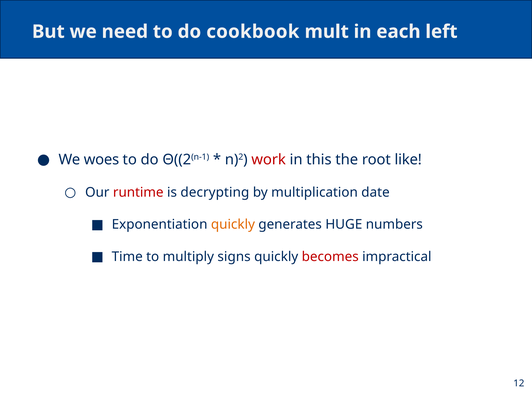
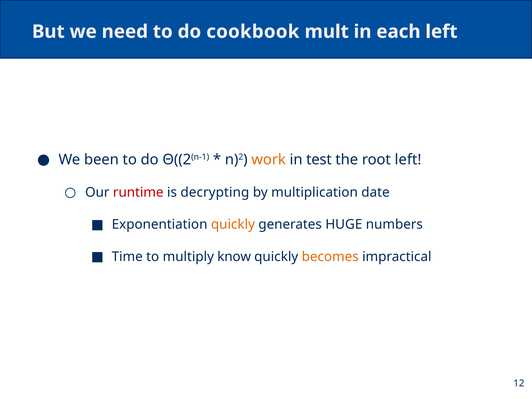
woes: woes -> been (101, 160)
work colour: red -> orange (269, 160)
this: this -> test (319, 160)
root like: like -> left (408, 160)
signs: signs -> know (234, 257)
becomes colour: red -> orange (330, 257)
